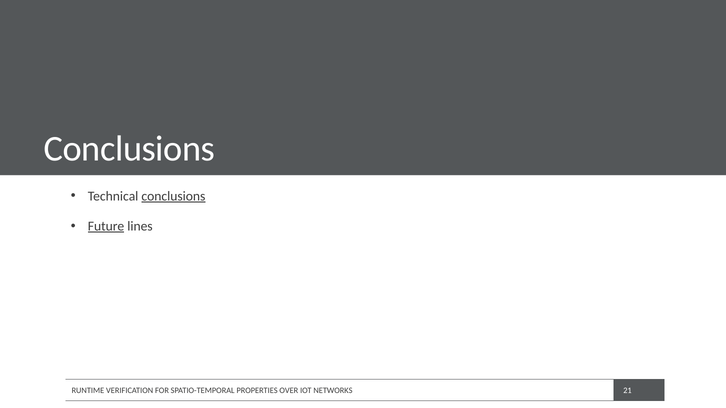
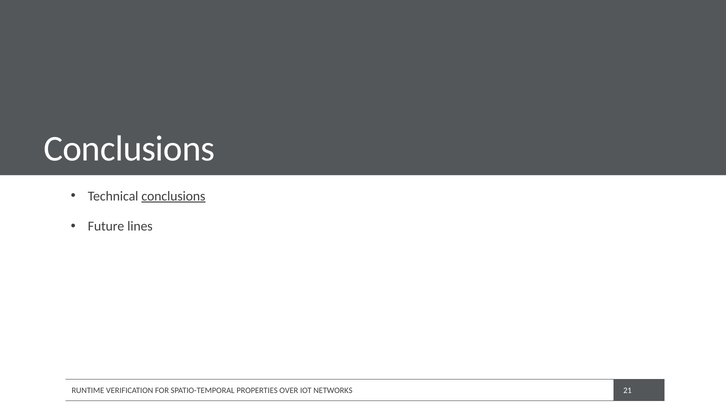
Future underline: present -> none (106, 226)
